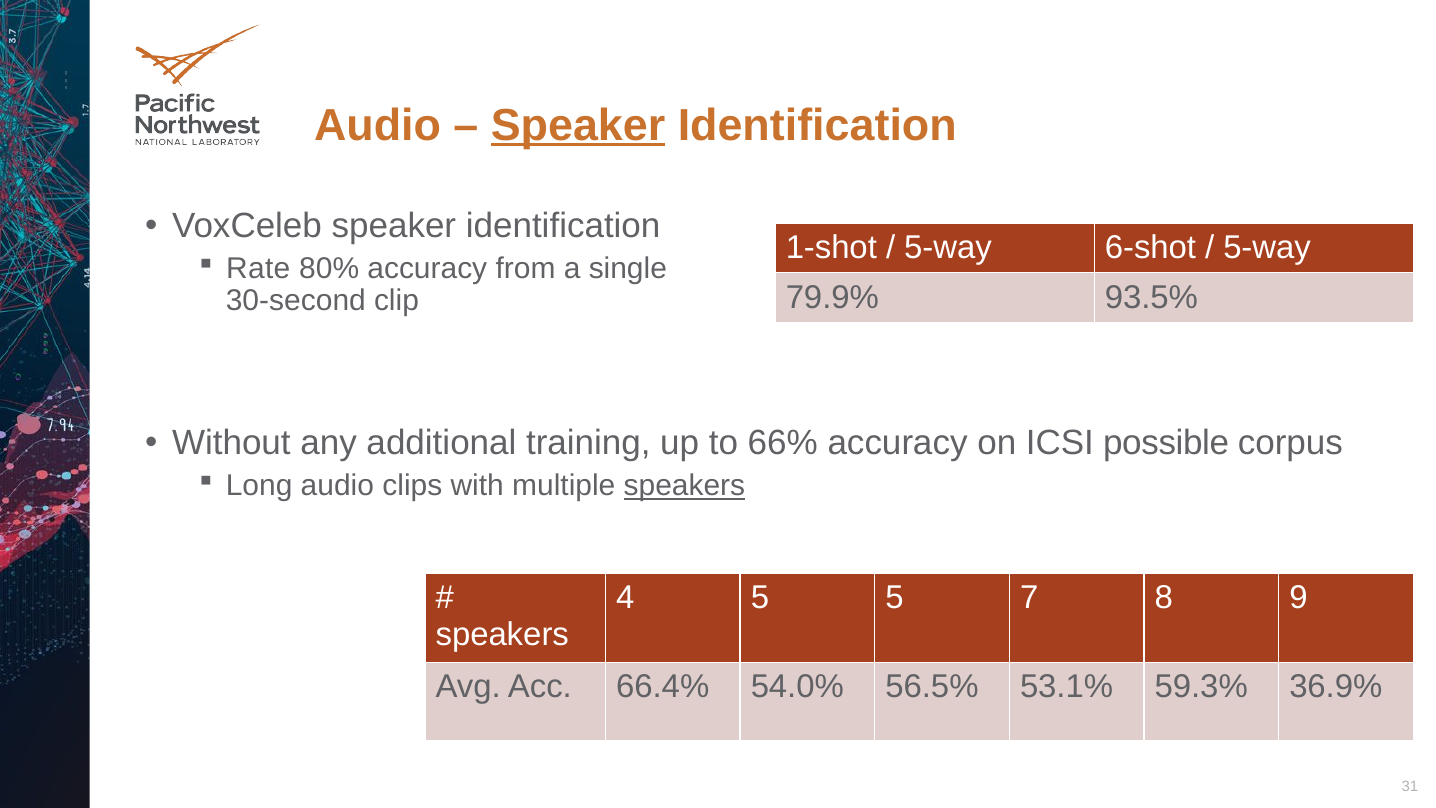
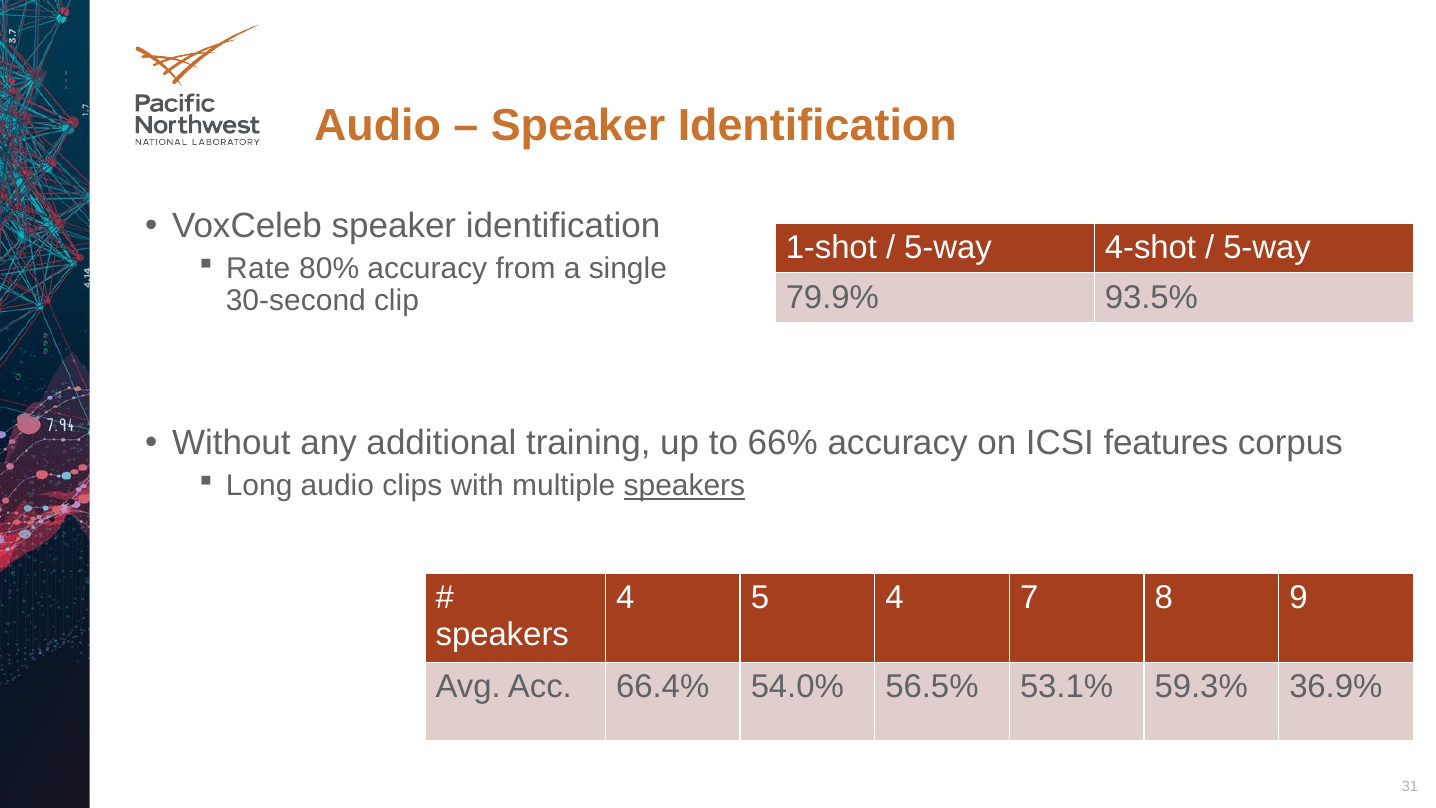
Speaker underline: present -> none (578, 125)
6-shot: 6-shot -> 4-shot (1150, 247)
possible: possible -> features (1166, 443)
5 5: 5 -> 4 (895, 597)
